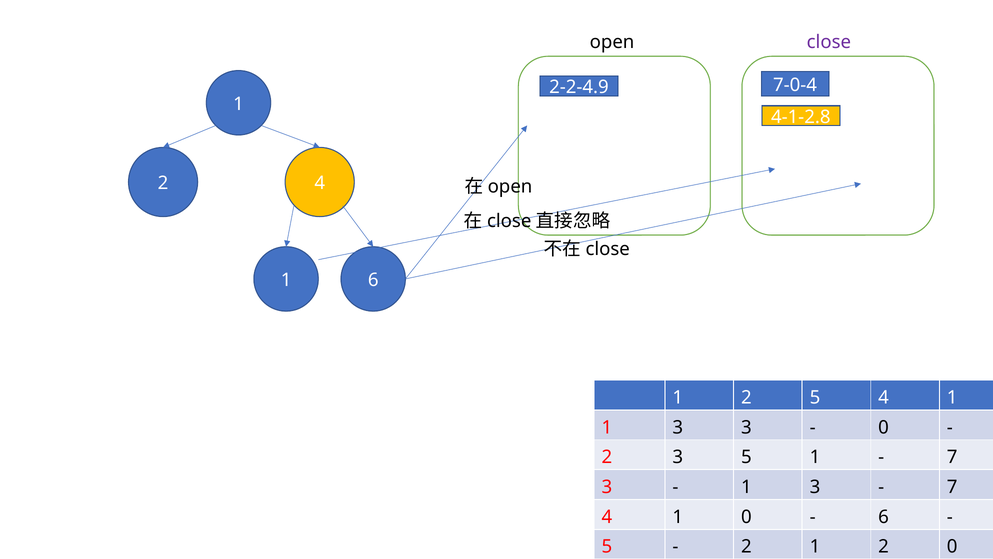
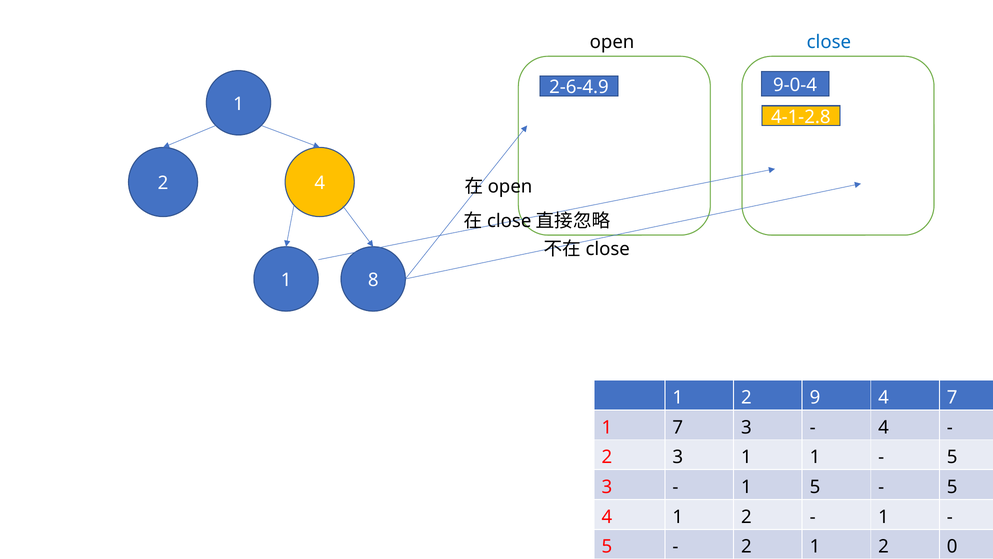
close colour: purple -> blue (829, 42)
7-0-4: 7-0-4 -> 9-0-4 (795, 85)
2-2-4.9: 2-2-4.9 -> 2-6-4.9 (579, 87)
1 6: 6 -> 8 (373, 280)
2 5: 5 -> 9 (815, 397)
1: 1 -> 7 (952, 397)
3: 3 -> 7 (678, 427)
0: 0 -> 4 (884, 427)
3 5: 5 -> 1 (746, 457)
7: 7 -> 5 (952, 457)
3: 3 -> 5 (815, 487)
7: 7 -> 5 (952, 487)
4 1 0: 0 -> 2 (746, 517)
6: 6 -> 1 (884, 517)
